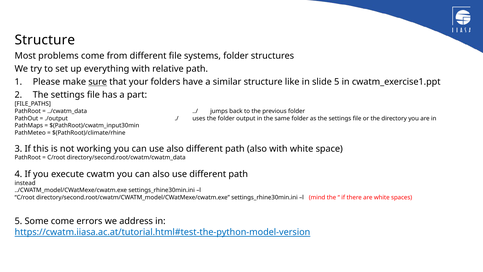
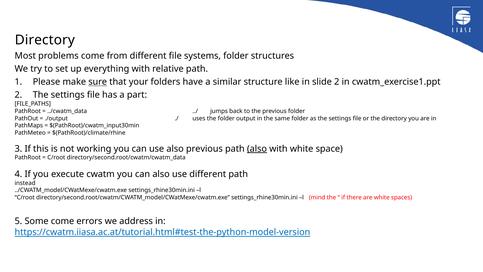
Structure: Structure -> Directory (45, 40)
slide 5: 5 -> 2 (337, 82)
also different: different -> previous (204, 149)
also underline: none -> present (257, 149)
